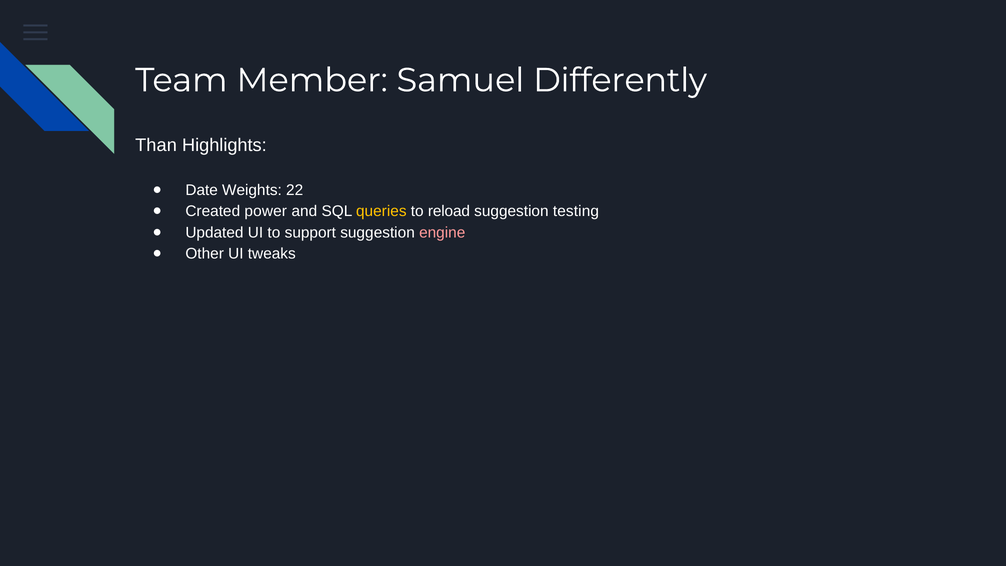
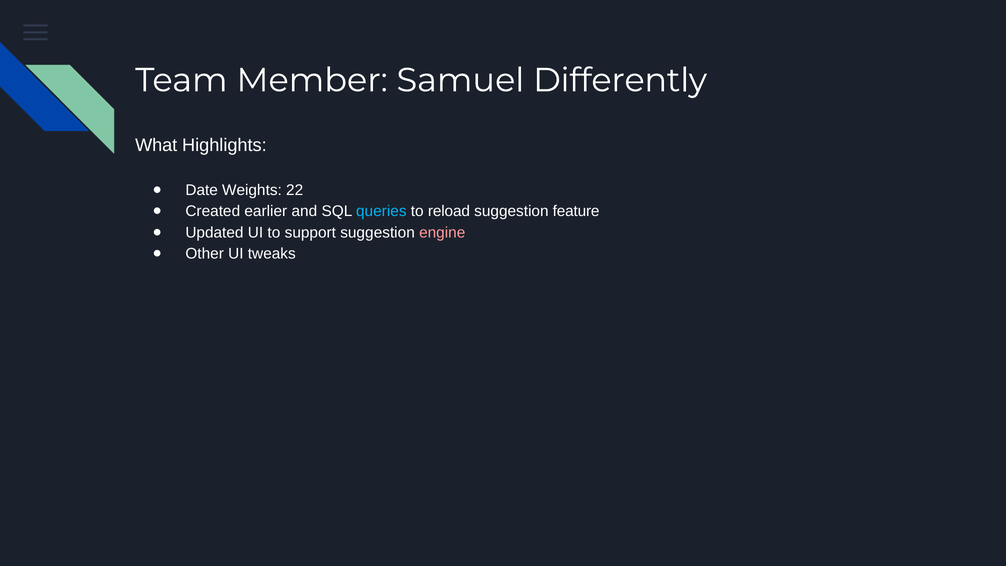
Than: Than -> What (156, 145)
power: power -> earlier (266, 211)
queries colour: yellow -> light blue (381, 211)
testing: testing -> feature (576, 211)
